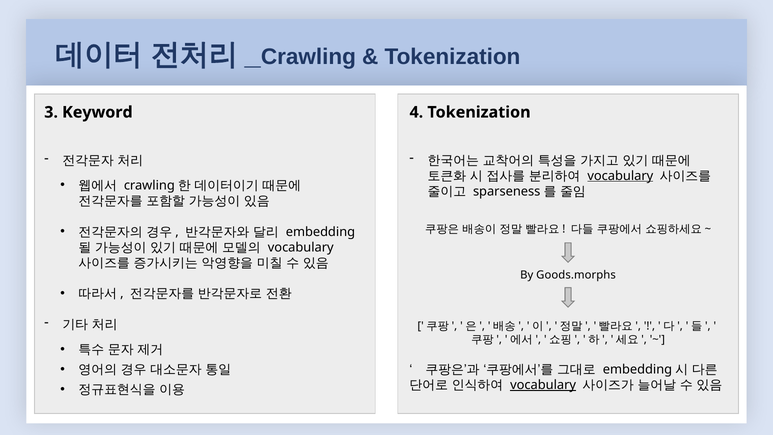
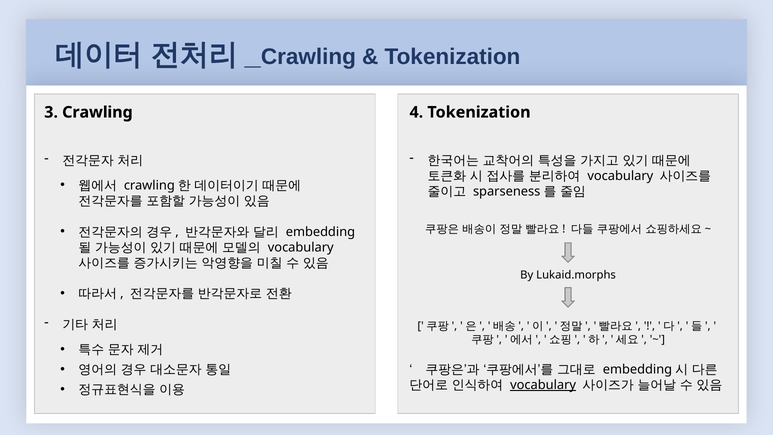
3 Keyword: Keyword -> Crawling (97, 112)
vocabulary underline: present -> none (620, 176)
Goods.morphs: Goods.morphs -> Lukaid.morphs (576, 275)
